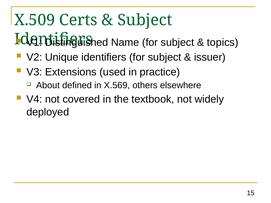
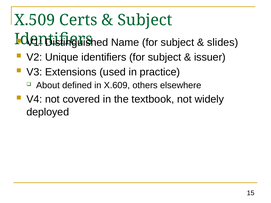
topics: topics -> slides (223, 42)
X.569: X.569 -> X.609 (117, 85)
